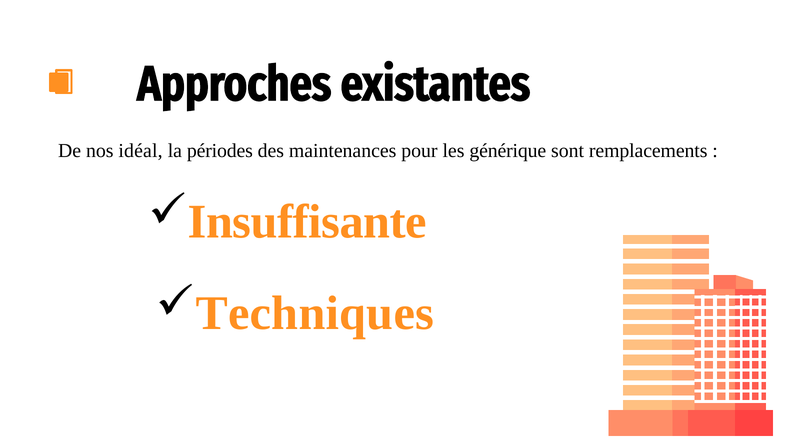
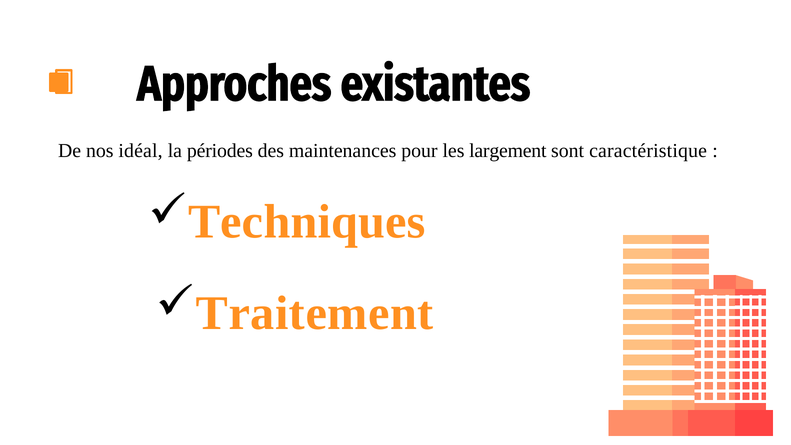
générique: générique -> largement (508, 151)
remplacements: remplacements -> caractéristique (648, 151)
Insuffisante: Insuffisante -> Techniques (307, 222)
Techniques: Techniques -> Traitement (315, 313)
